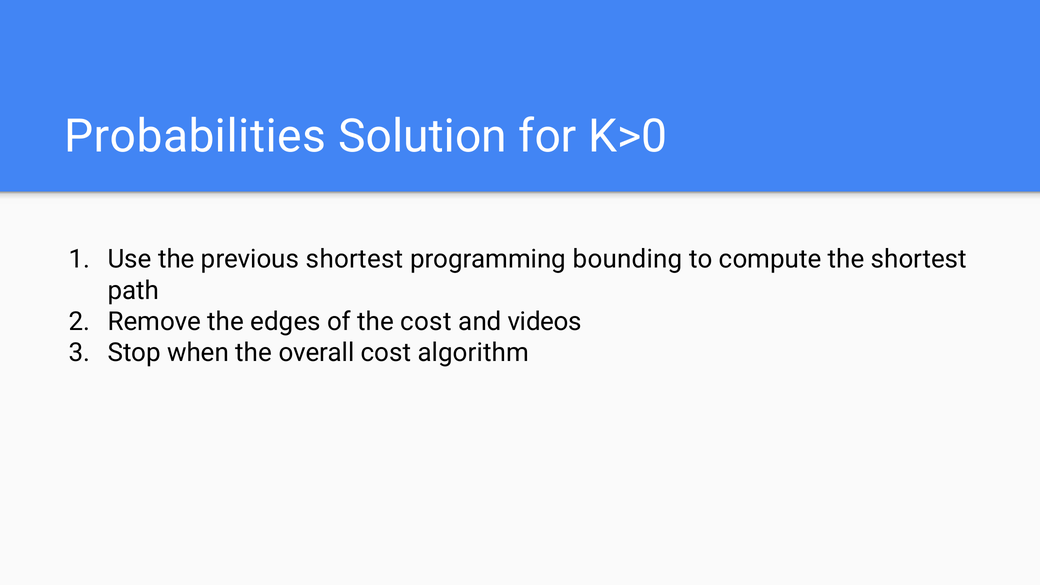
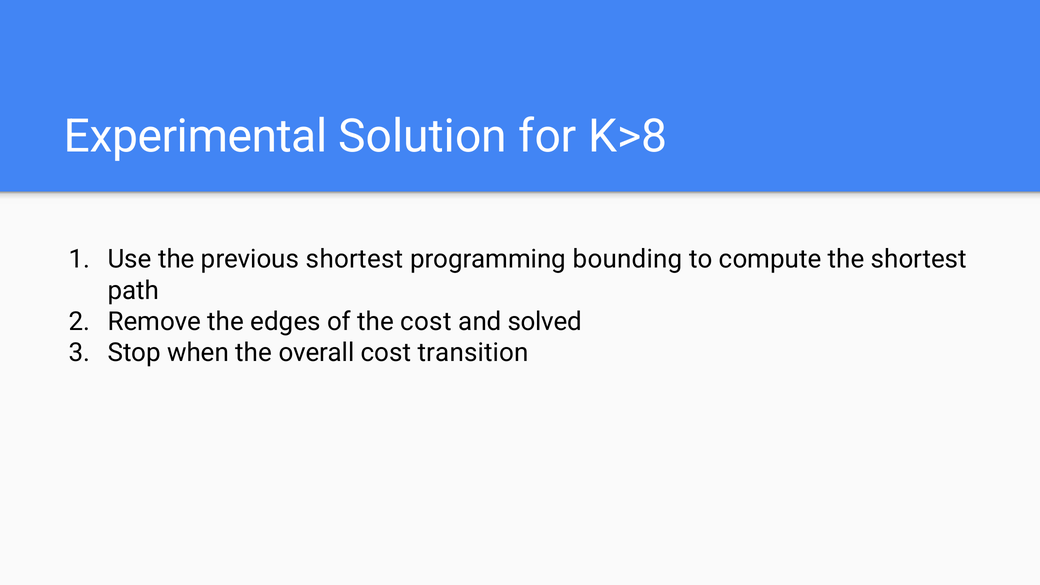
Probabilities: Probabilities -> Experimental (196, 136)
K>0: K>0 -> K>8 (628, 136)
videos: videos -> solved (545, 322)
algorithm: algorithm -> transition (473, 353)
